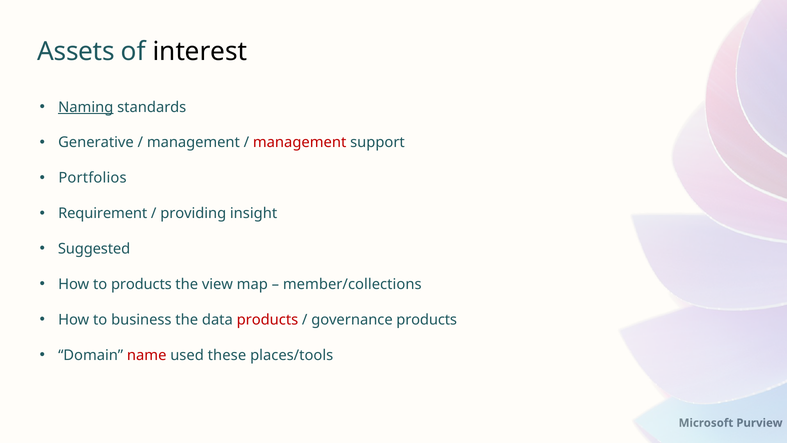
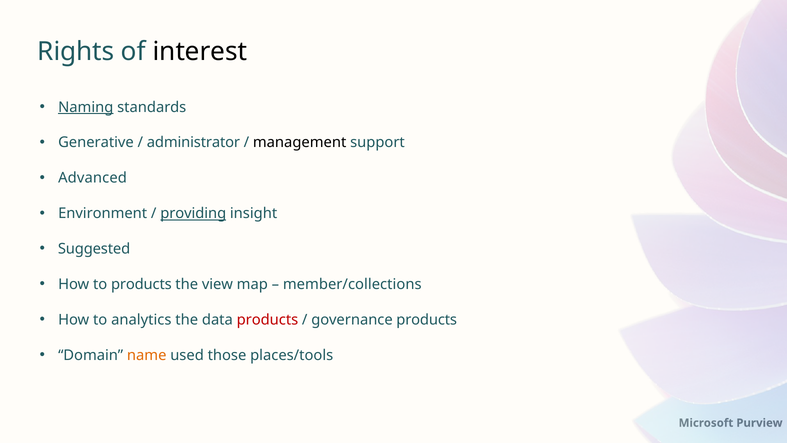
Assets: Assets -> Rights (76, 52)
management: management -> administrator (193, 142)
management colour: red -> black (300, 142)
Portfolios: Portfolios -> Advanced (93, 178)
Requirement: Requirement -> Environment (103, 213)
providing underline: none -> present (193, 213)
business: business -> analytics (141, 320)
name colour: red -> orange (147, 355)
these: these -> those (227, 355)
